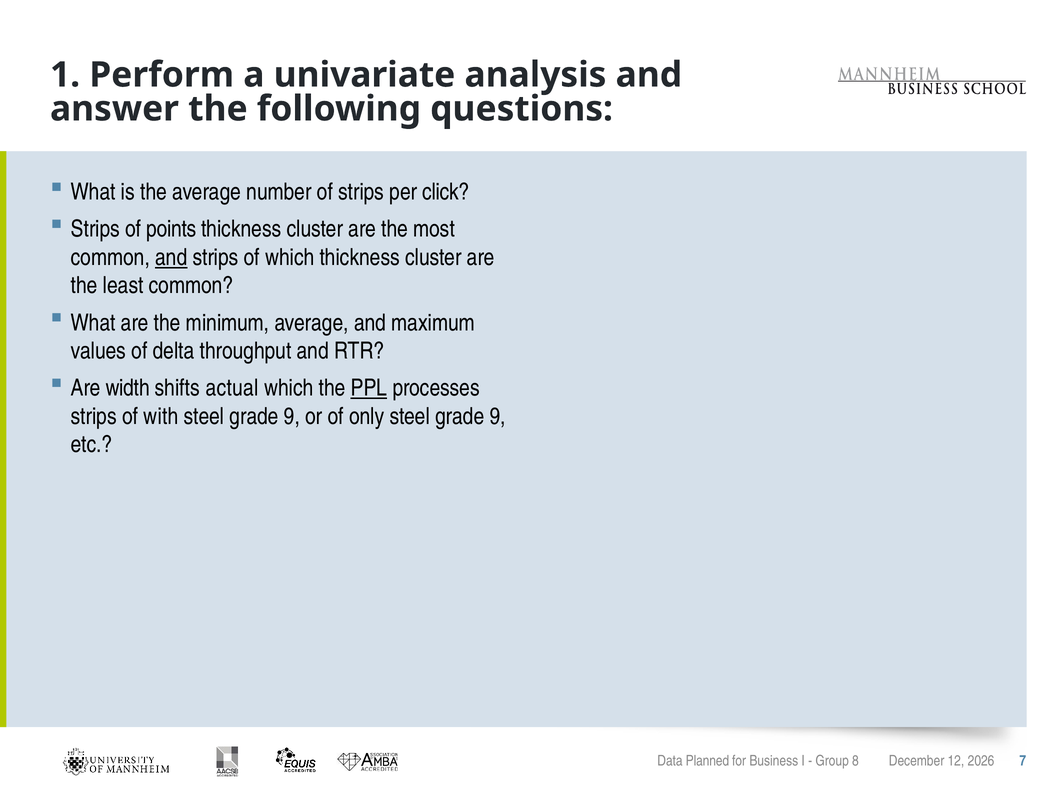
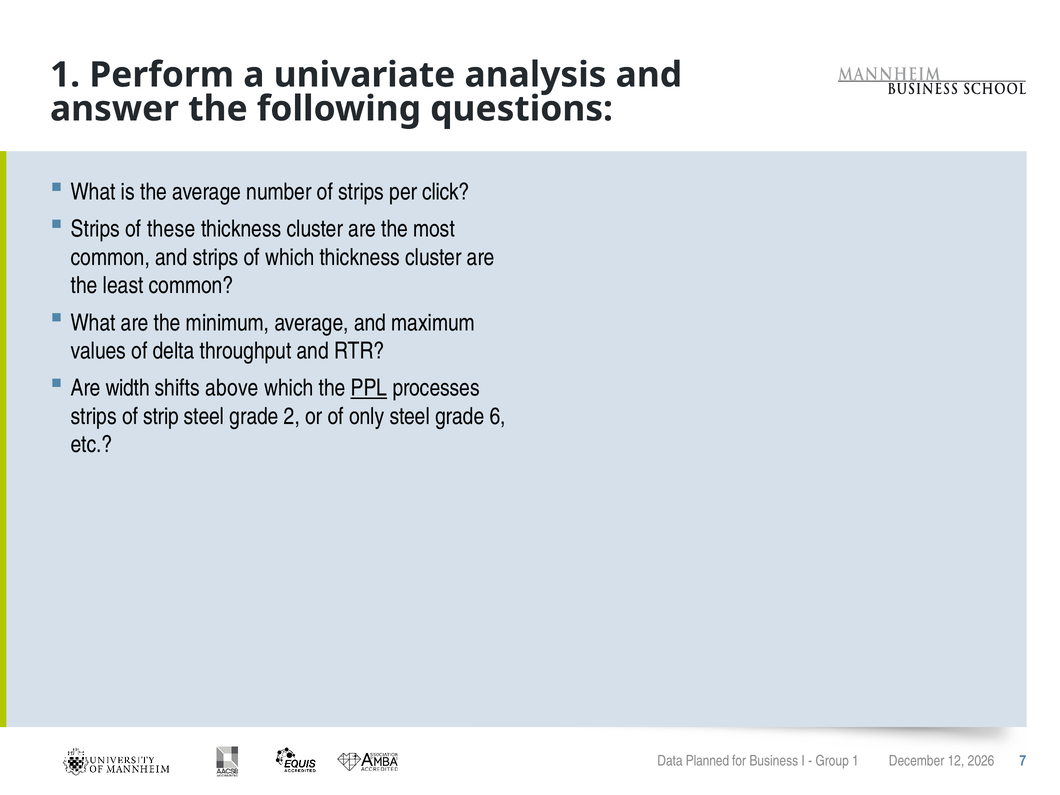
points: points -> these (171, 229)
and underline: present -> none (171, 257)
actual: actual -> above (232, 388)
with: with -> strip (161, 416)
9: 9 -> 2 (292, 416)
only steel grade 9: 9 -> 6 (498, 416)
Group 8: 8 -> 1 (855, 761)
